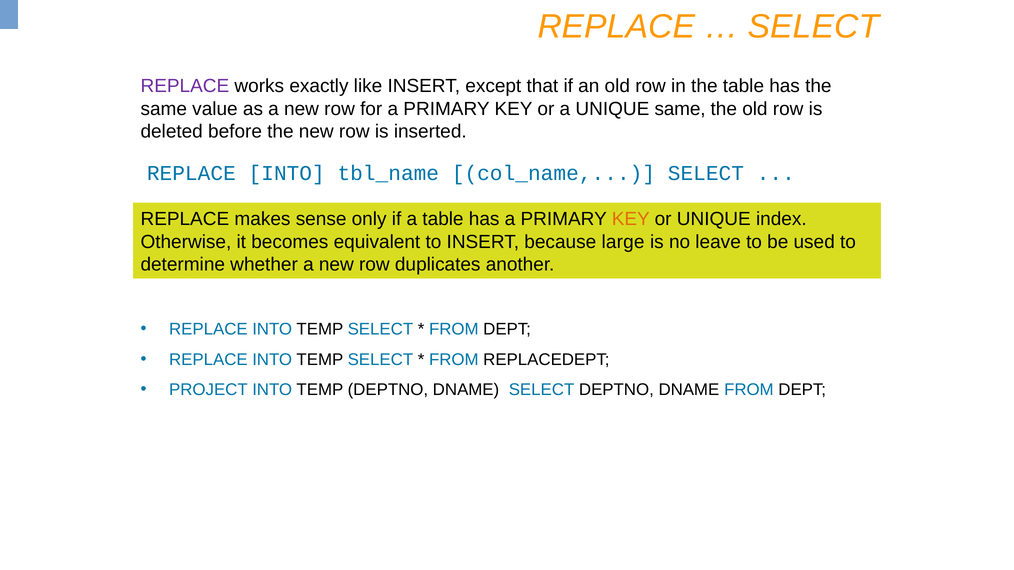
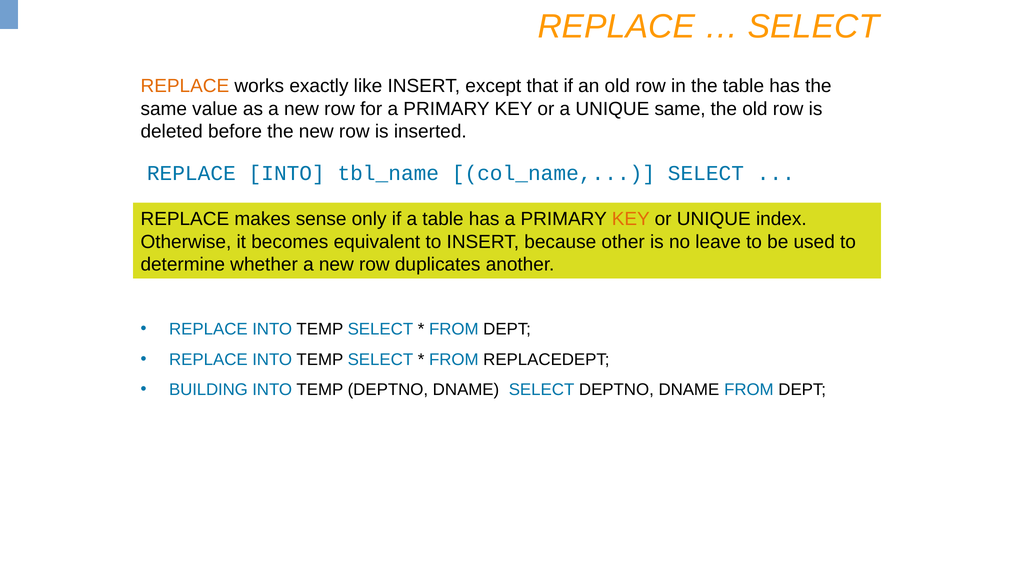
REPLACE colour: purple -> orange (185, 86)
large: large -> other (623, 242)
PROJECT: PROJECT -> BUILDING (208, 390)
